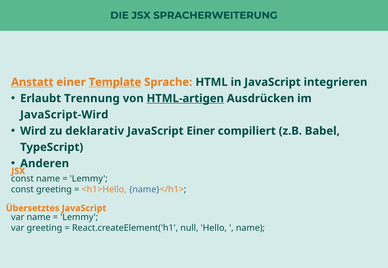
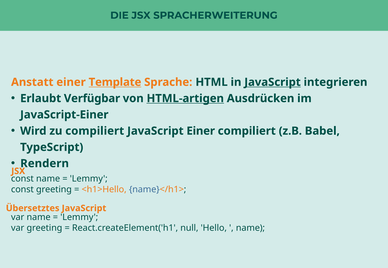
Anstatt underline: present -> none (32, 82)
JavaScript underline: none -> present (273, 82)
Trennung: Trennung -> Verfügbar (92, 99)
JavaScript-Wird: JavaScript-Wird -> JavaScript-Einer (64, 115)
zu deklarativ: deklarativ -> compiliert (95, 131)
Anderen: Anderen -> Rendern (45, 164)
